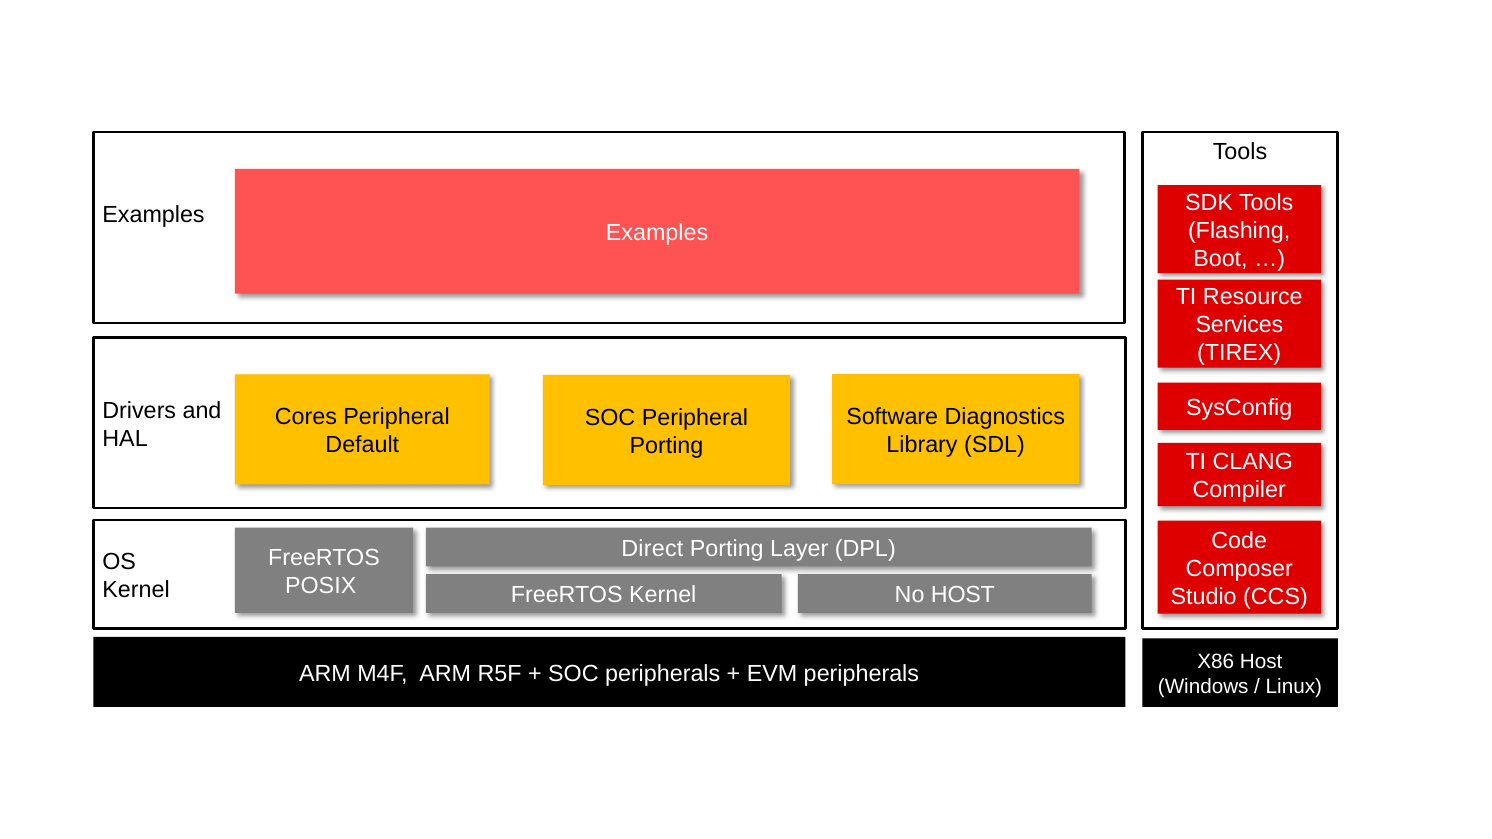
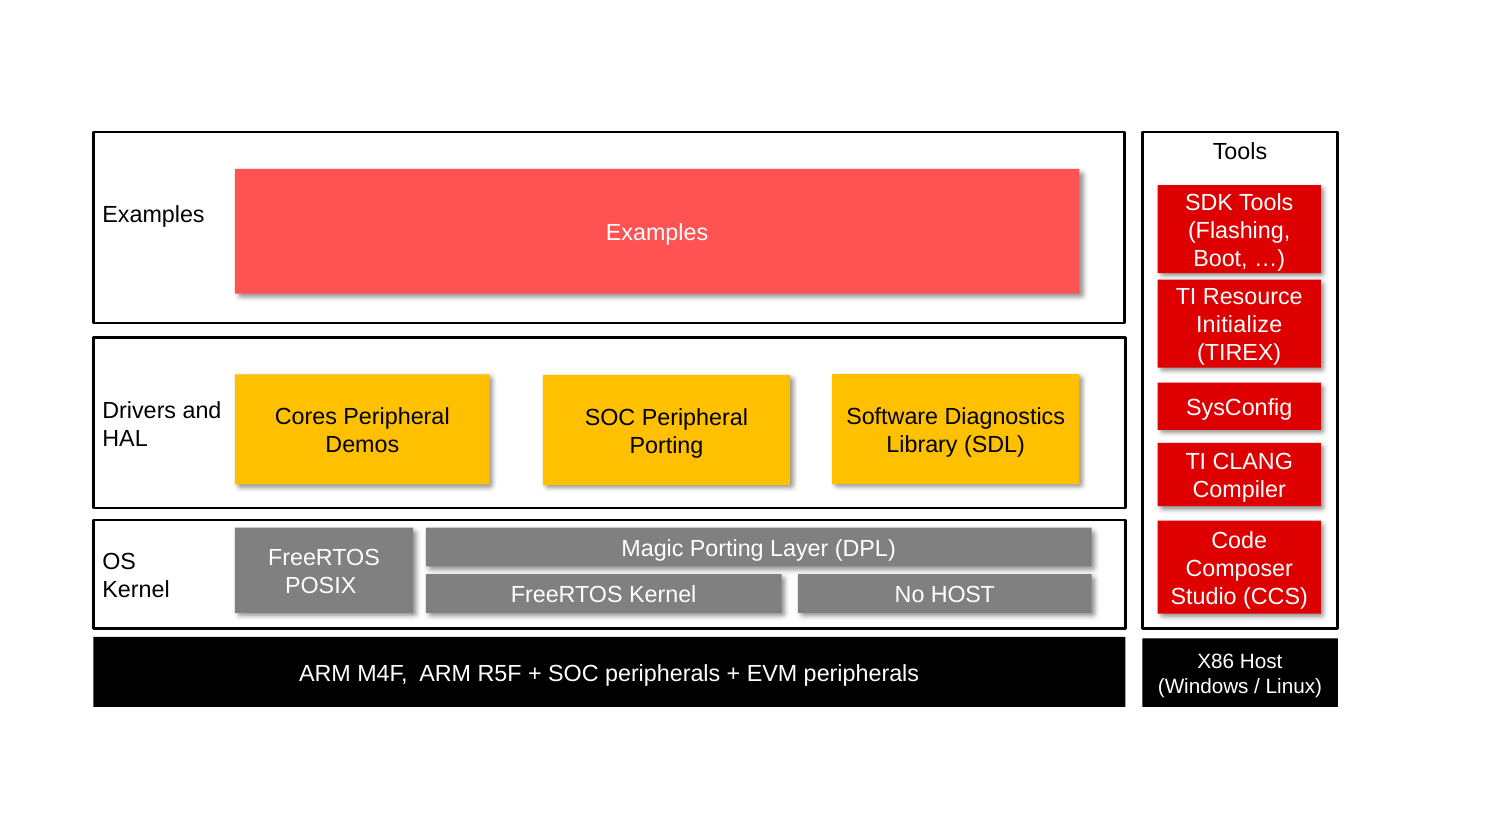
Services: Services -> Initialize (1239, 325)
Default: Default -> Demos (362, 445)
Direct: Direct -> Magic (653, 549)
